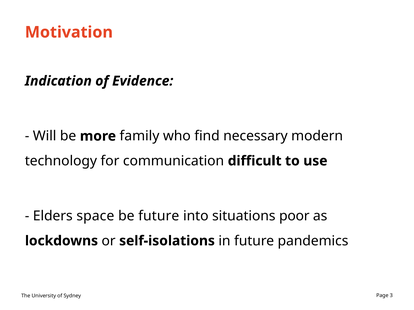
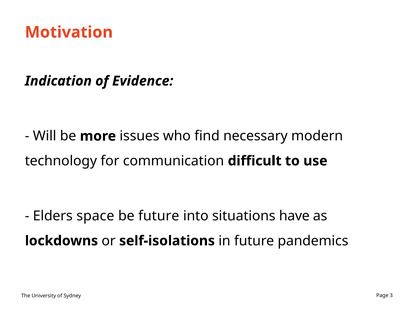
family: family -> issues (139, 136)
poor: poor -> have (294, 216)
